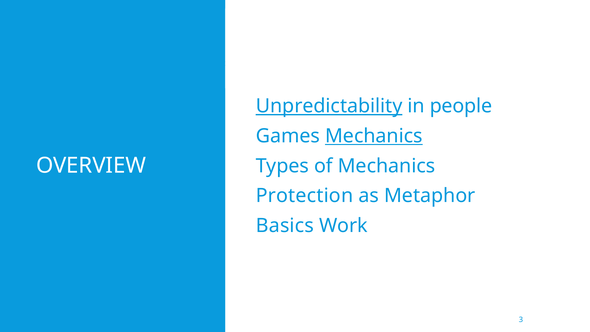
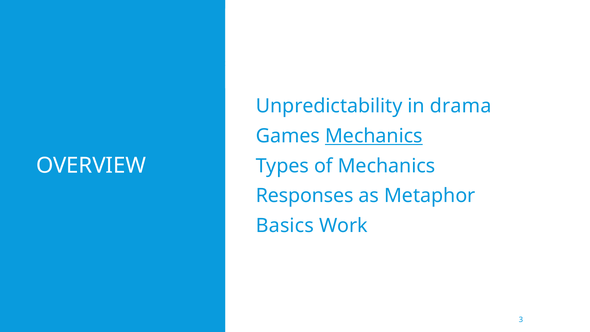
Unpredictability underline: present -> none (329, 106)
people: people -> drama (461, 106)
Protection: Protection -> Responses (305, 196)
